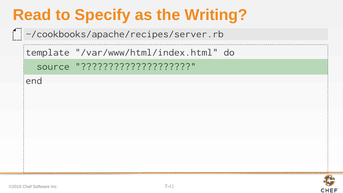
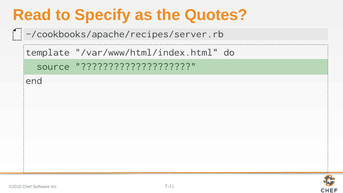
Writing: Writing -> Quotes (216, 15)
